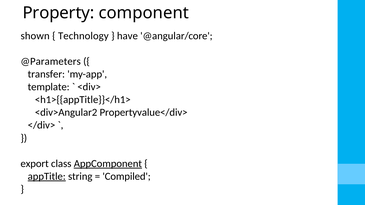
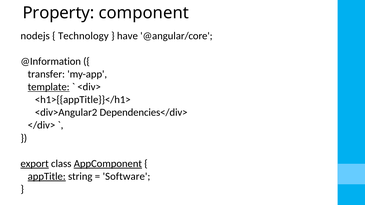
shown: shown -> nodejs (35, 36)
@Parameters: @Parameters -> @Information (51, 62)
template underline: none -> present (49, 87)
Propertyvalue</div>: Propertyvalue</div> -> Dependencies</div> (144, 113)
export underline: none -> present (35, 164)
Compiled: Compiled -> Software (127, 177)
